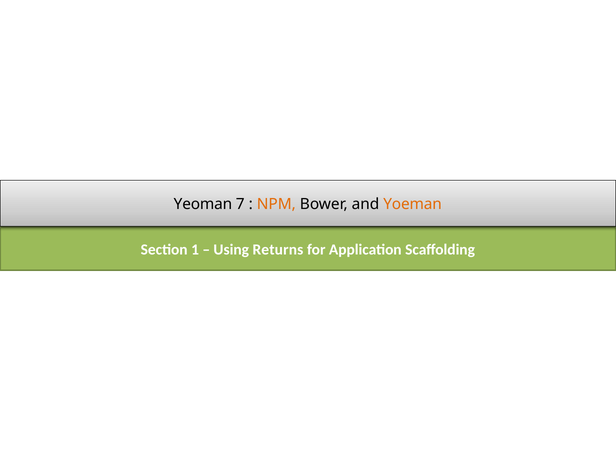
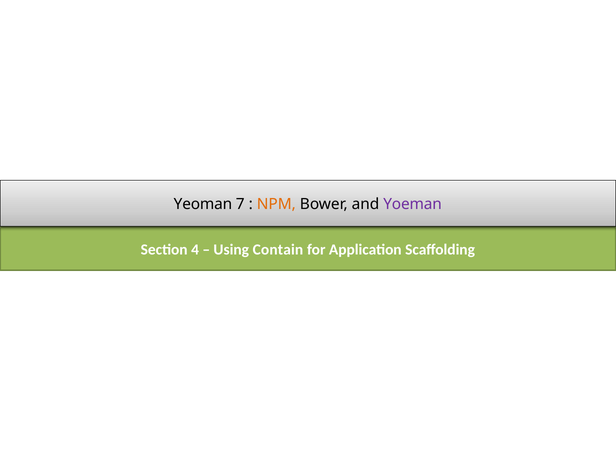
Yoeman colour: orange -> purple (413, 204)
1: 1 -> 4 (195, 250)
Returns: Returns -> Contain (278, 250)
